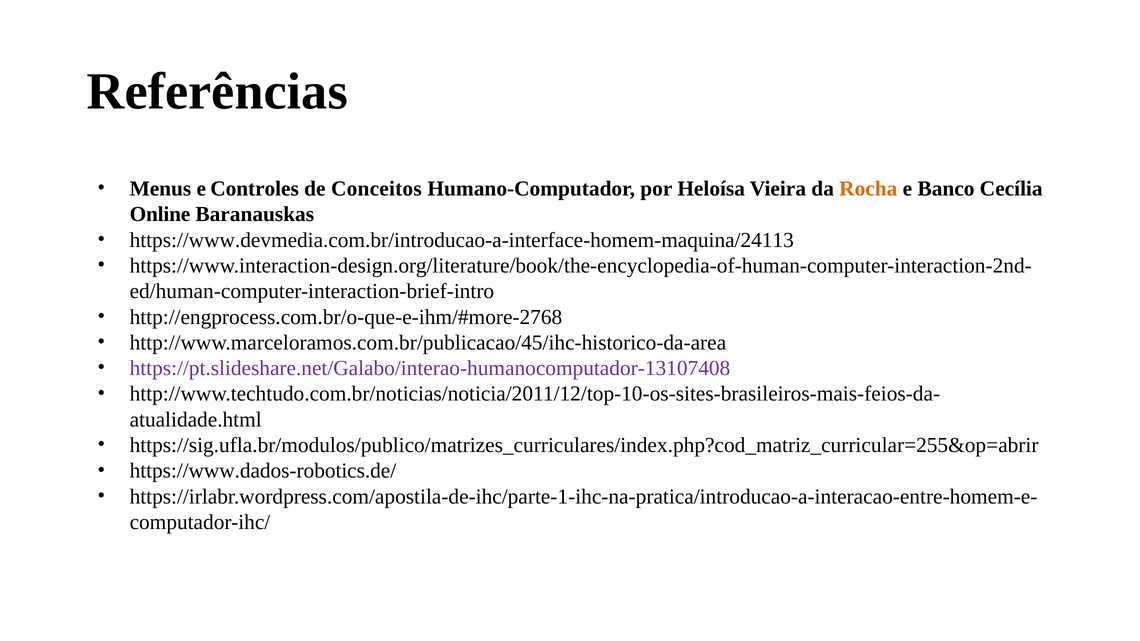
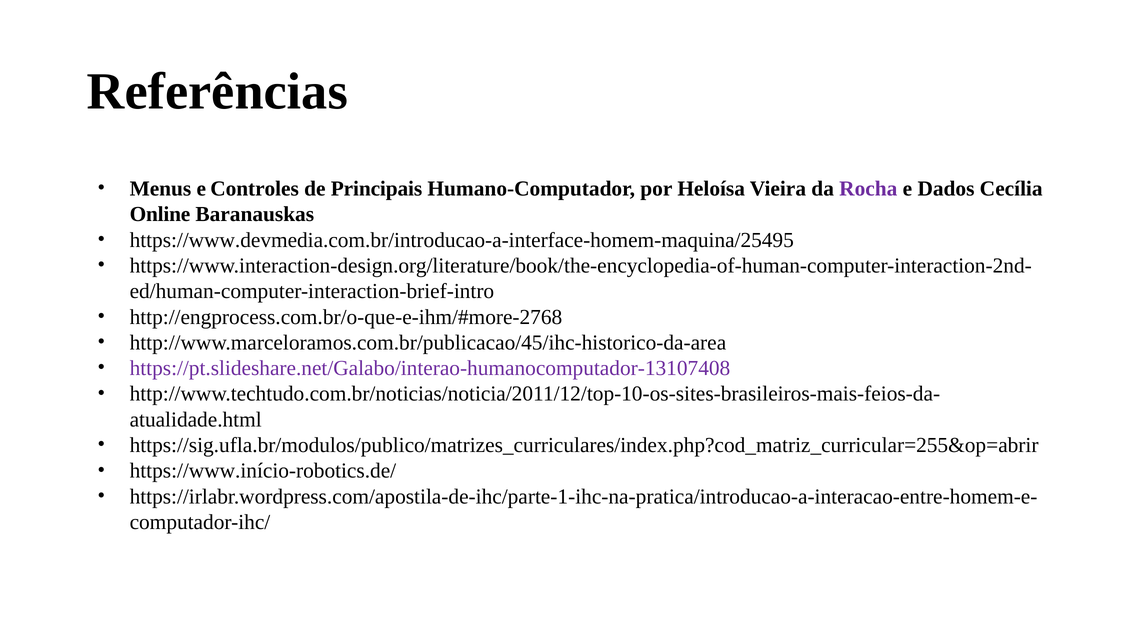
Conceitos: Conceitos -> Principais (377, 189)
Rocha colour: orange -> purple (868, 189)
Banco: Banco -> Dados (946, 189)
https://www.devmedia.com.br/introducao-a-interface-homem-maquina/24113: https://www.devmedia.com.br/introducao-a-interface-homem-maquina/24113 -> https://www.devmedia.com.br/introducao-a-interface-homem-maquina/25495 (462, 240)
https://www.dados-robotics.de/: https://www.dados-robotics.de/ -> https://www.início-robotics.de/ (263, 471)
